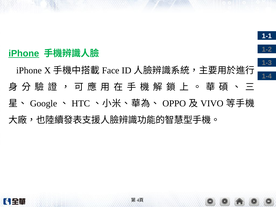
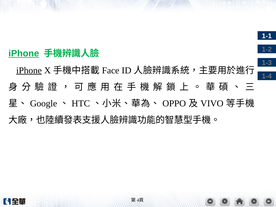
iPhone underline: none -> present (29, 70)
